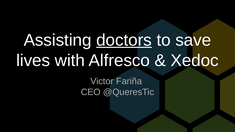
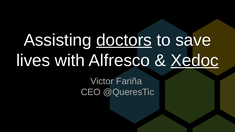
Xedoc underline: none -> present (195, 61)
